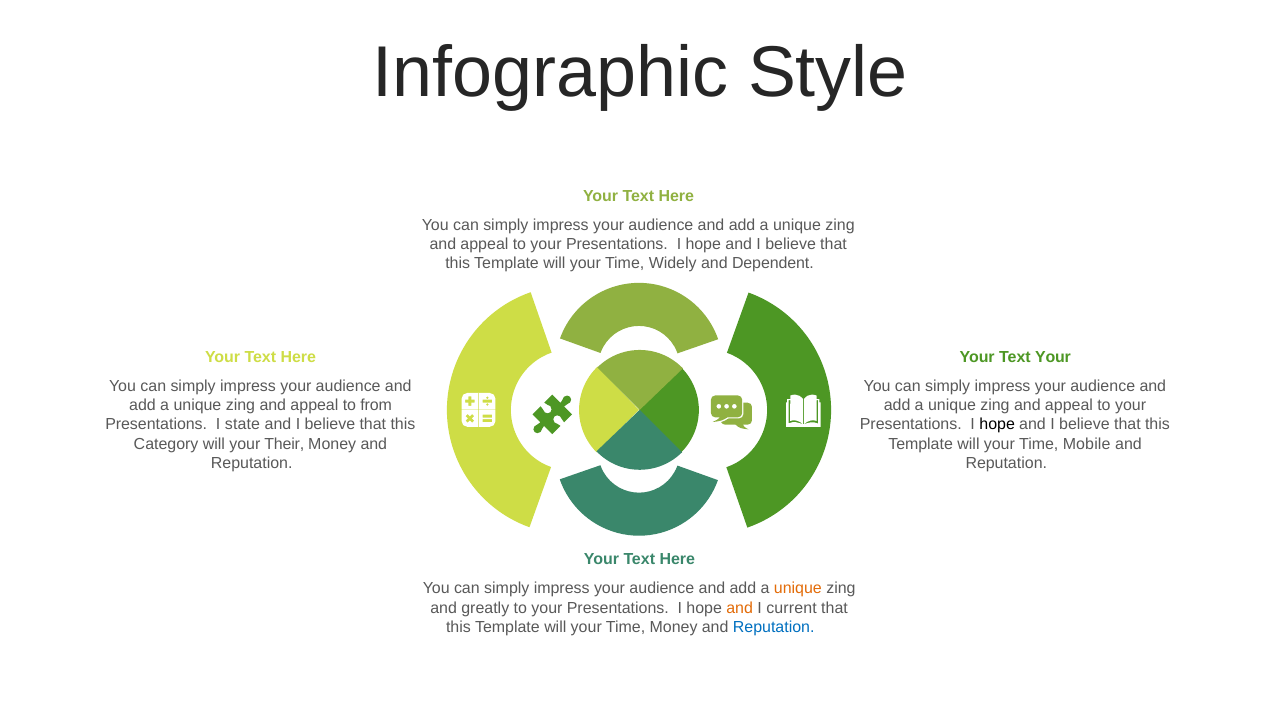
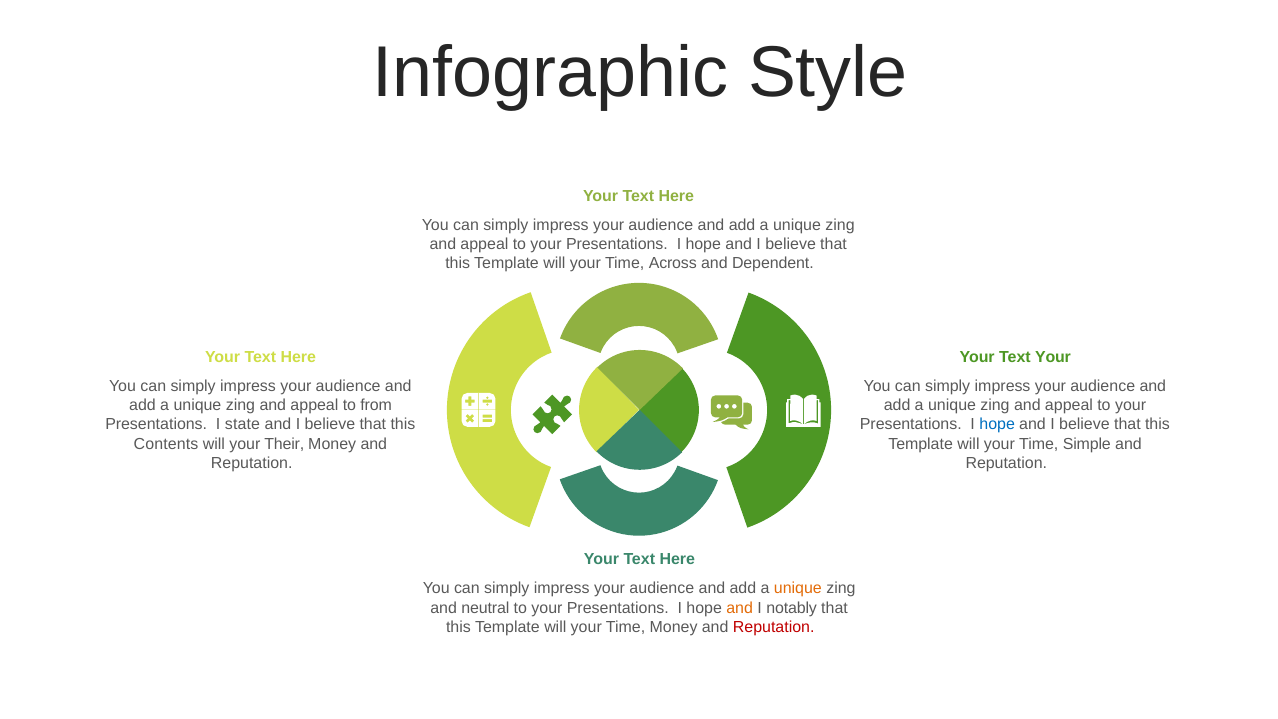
Widely: Widely -> Across (673, 263)
hope colour: black -> blue (997, 425)
Category: Category -> Contents (166, 444)
Mobile: Mobile -> Simple (1087, 444)
greatly: greatly -> neutral (485, 608)
current: current -> notably (792, 608)
Reputation colour: blue -> red (774, 627)
